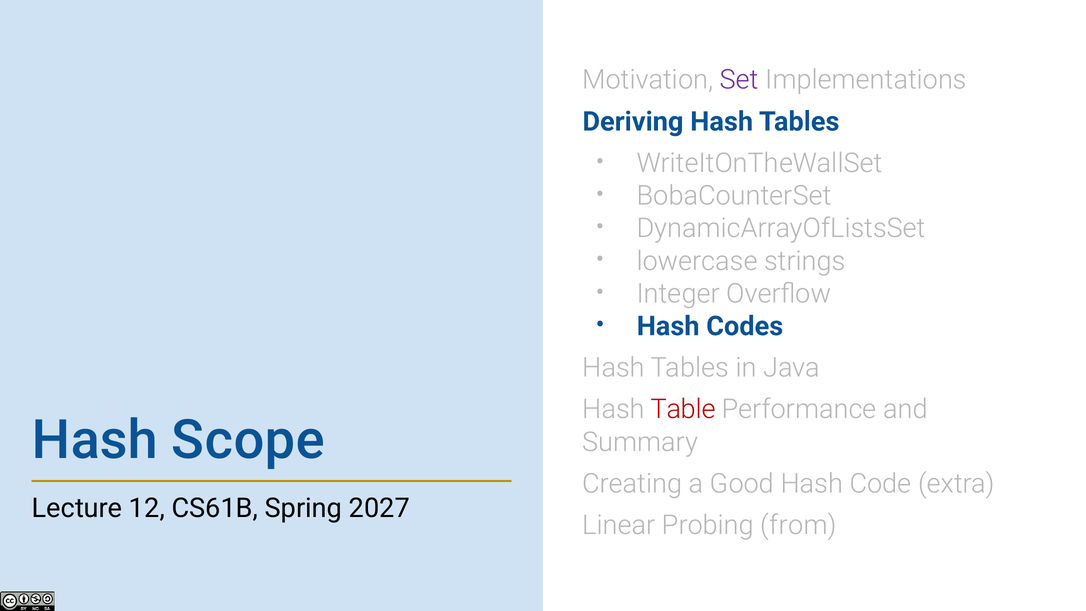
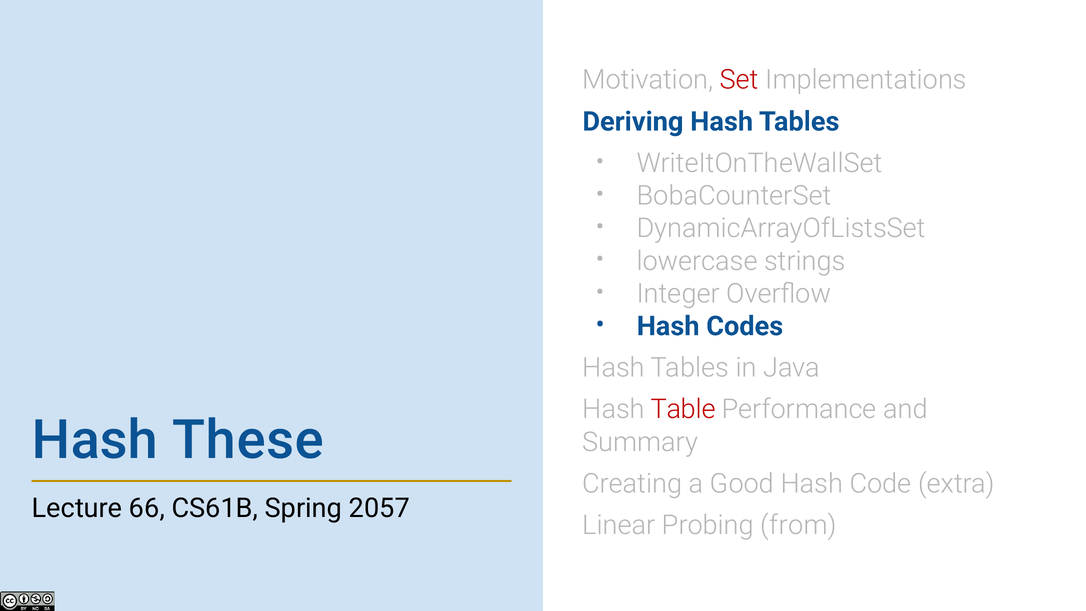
Set colour: purple -> red (739, 80)
Scope: Scope -> These (248, 440)
12: 12 -> 66 (147, 508)
2027: 2027 -> 2057 (379, 508)
